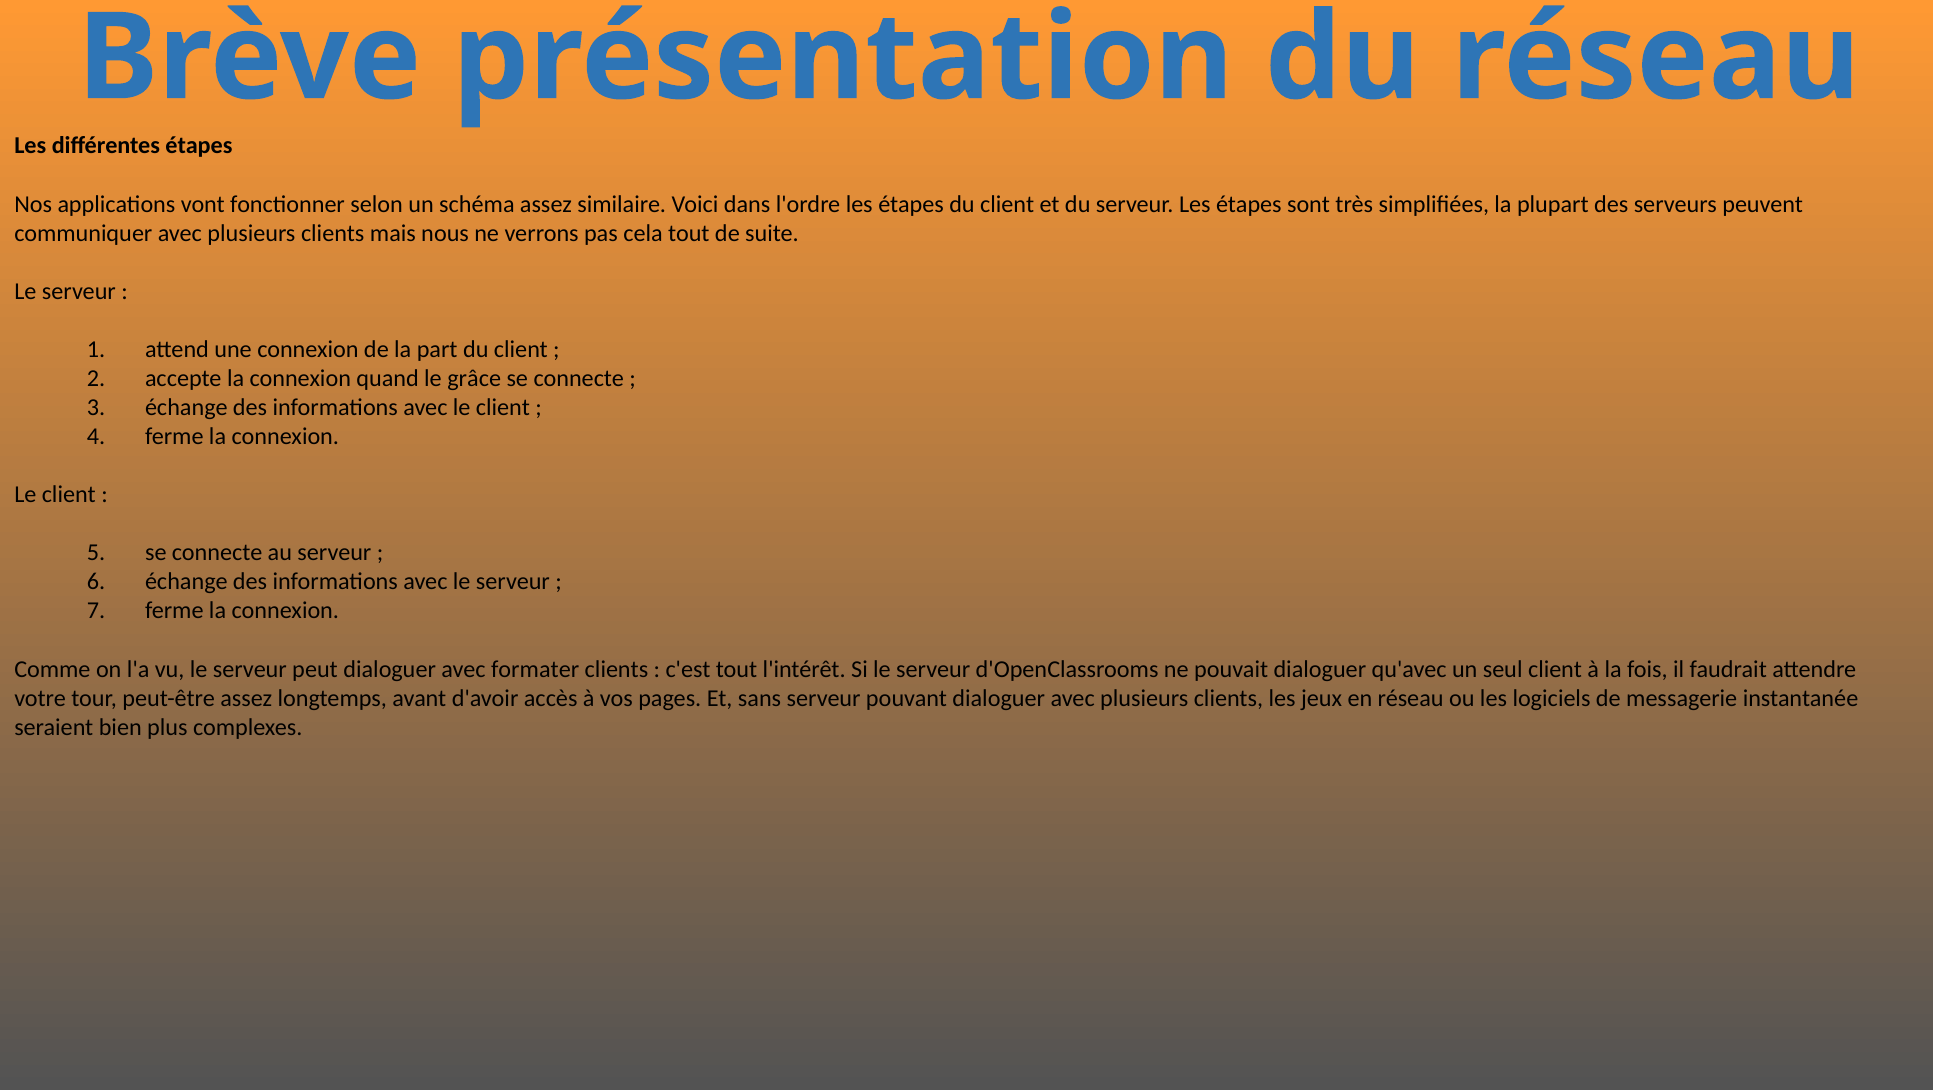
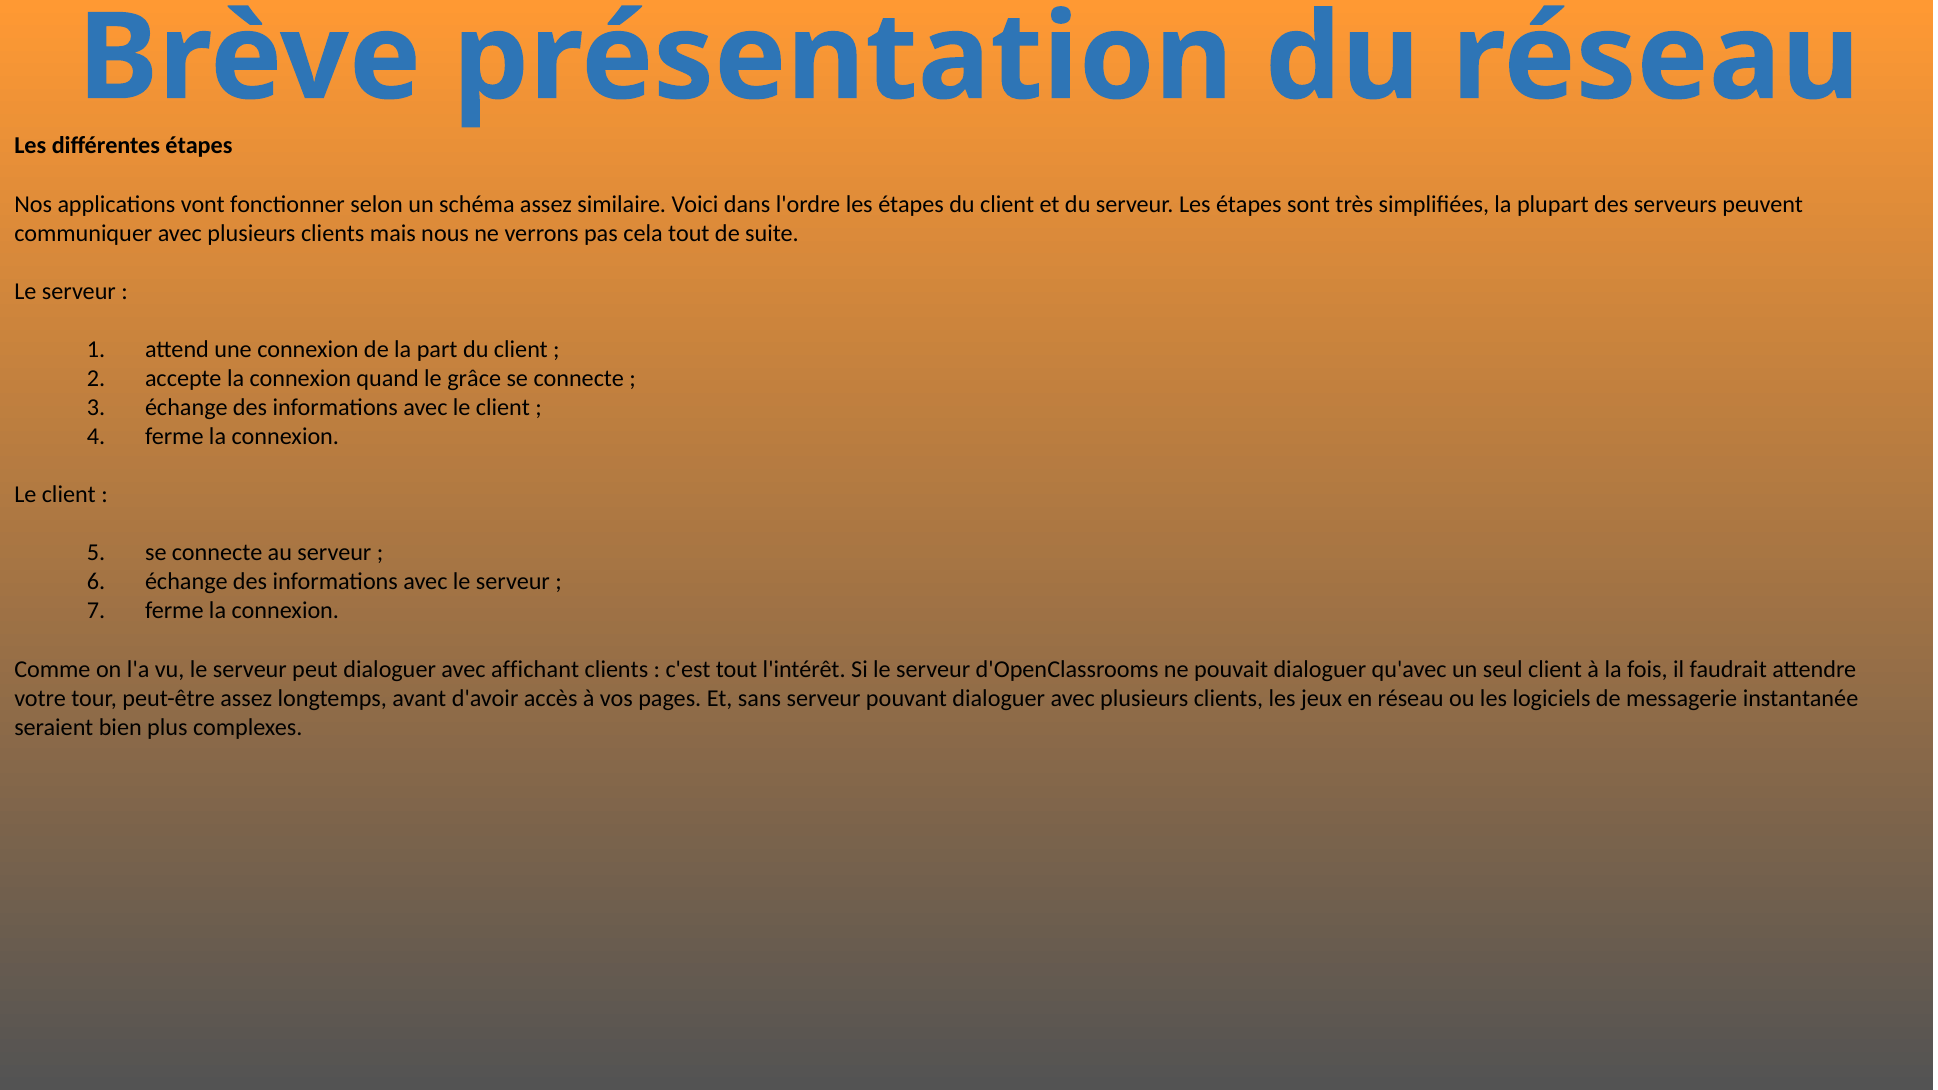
formater: formater -> affichant (535, 669)
